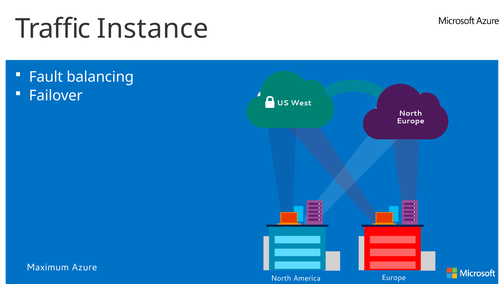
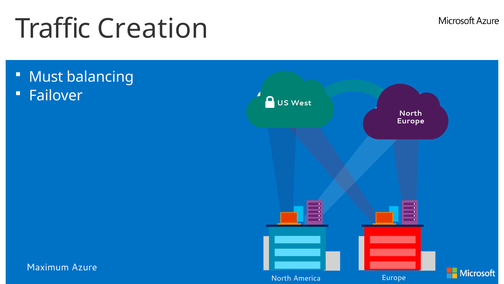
Instance: Instance -> Creation (153, 29)
Fault: Fault -> Must (46, 77)
